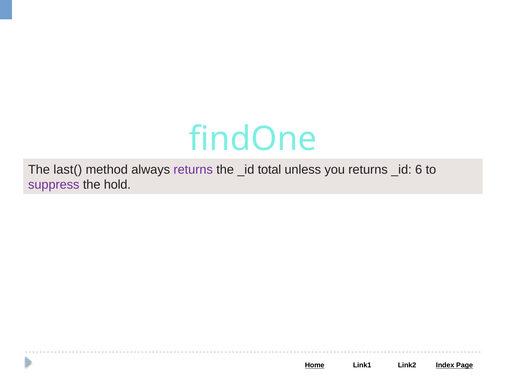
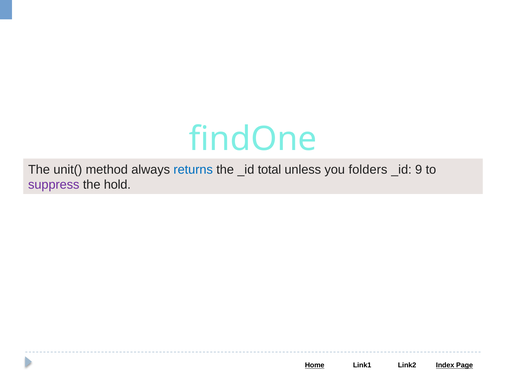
last(: last( -> unit( (68, 169)
returns colour: purple -> blue (193, 169)
you returns: returns -> folders (368, 169)
6: 6 -> 9 (419, 169)
